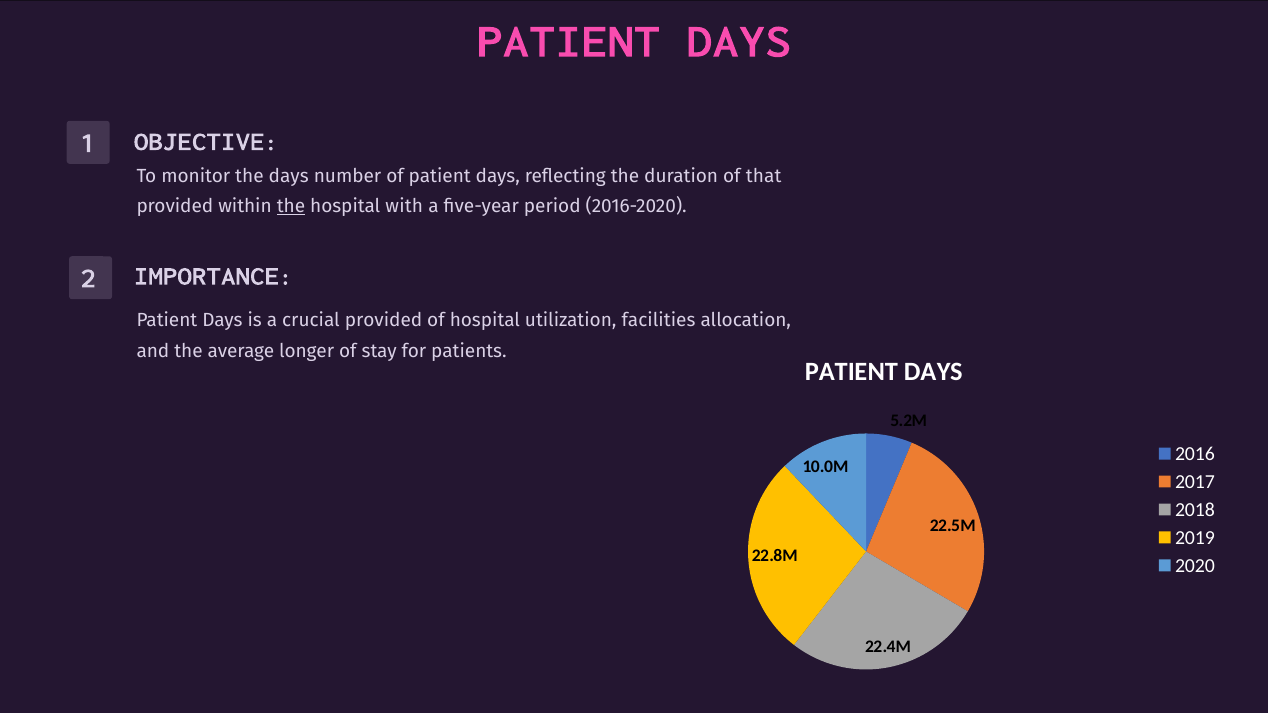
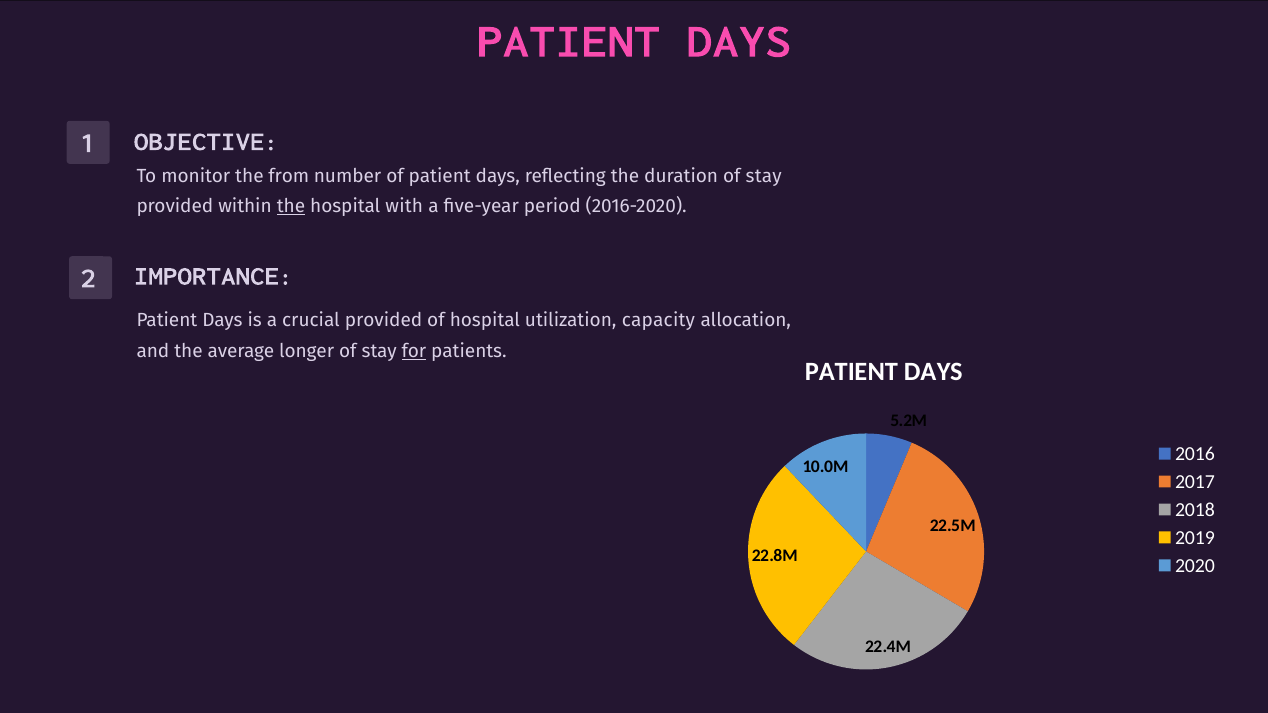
the days: days -> from (289, 176)
duration of that: that -> stay (764, 176)
facilities: facilities -> capacity (658, 321)
for underline: none -> present (414, 351)
